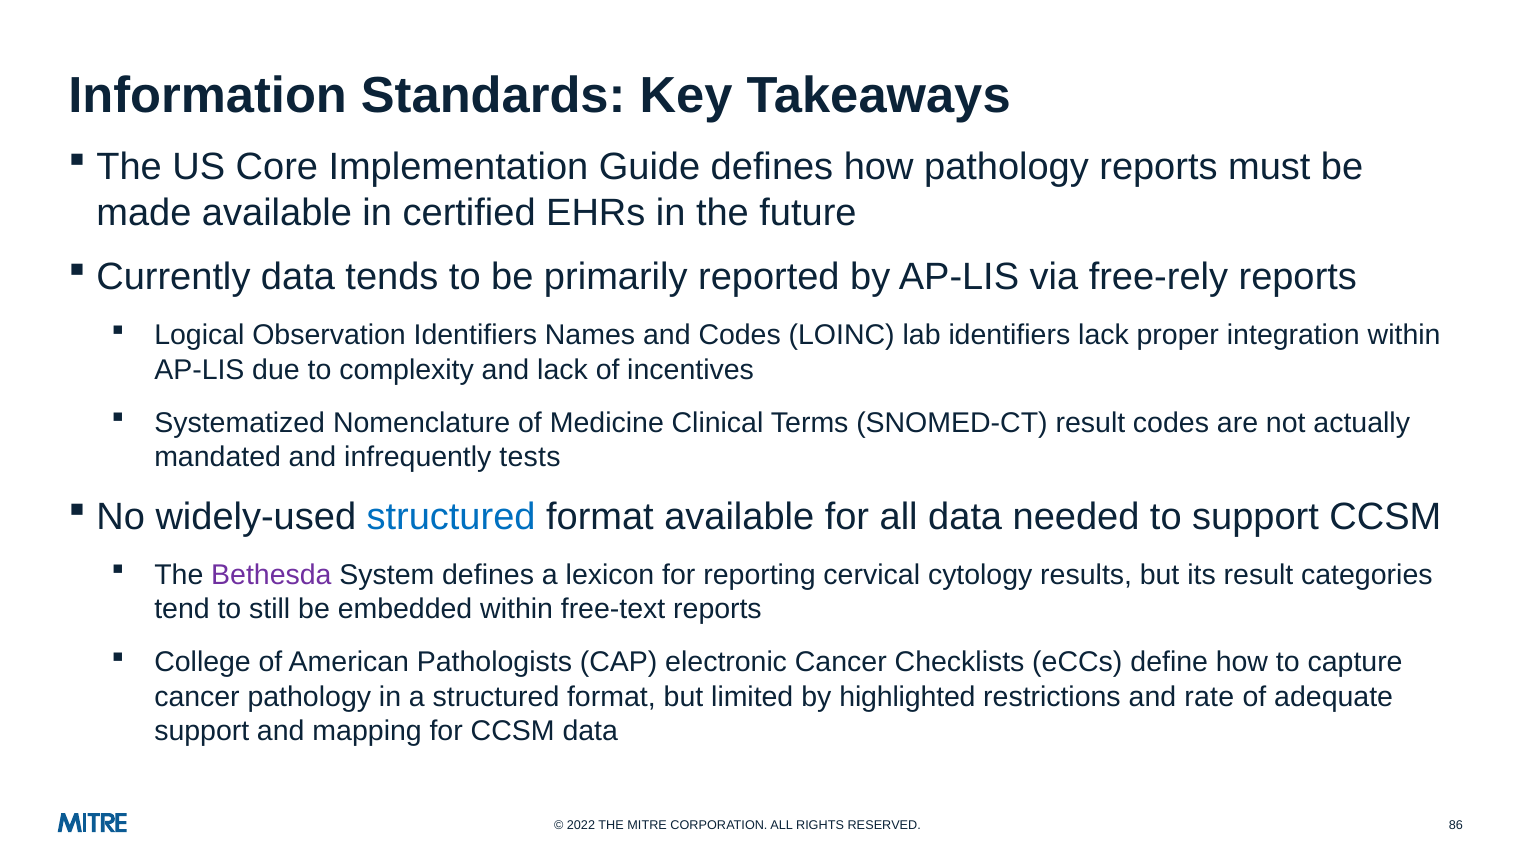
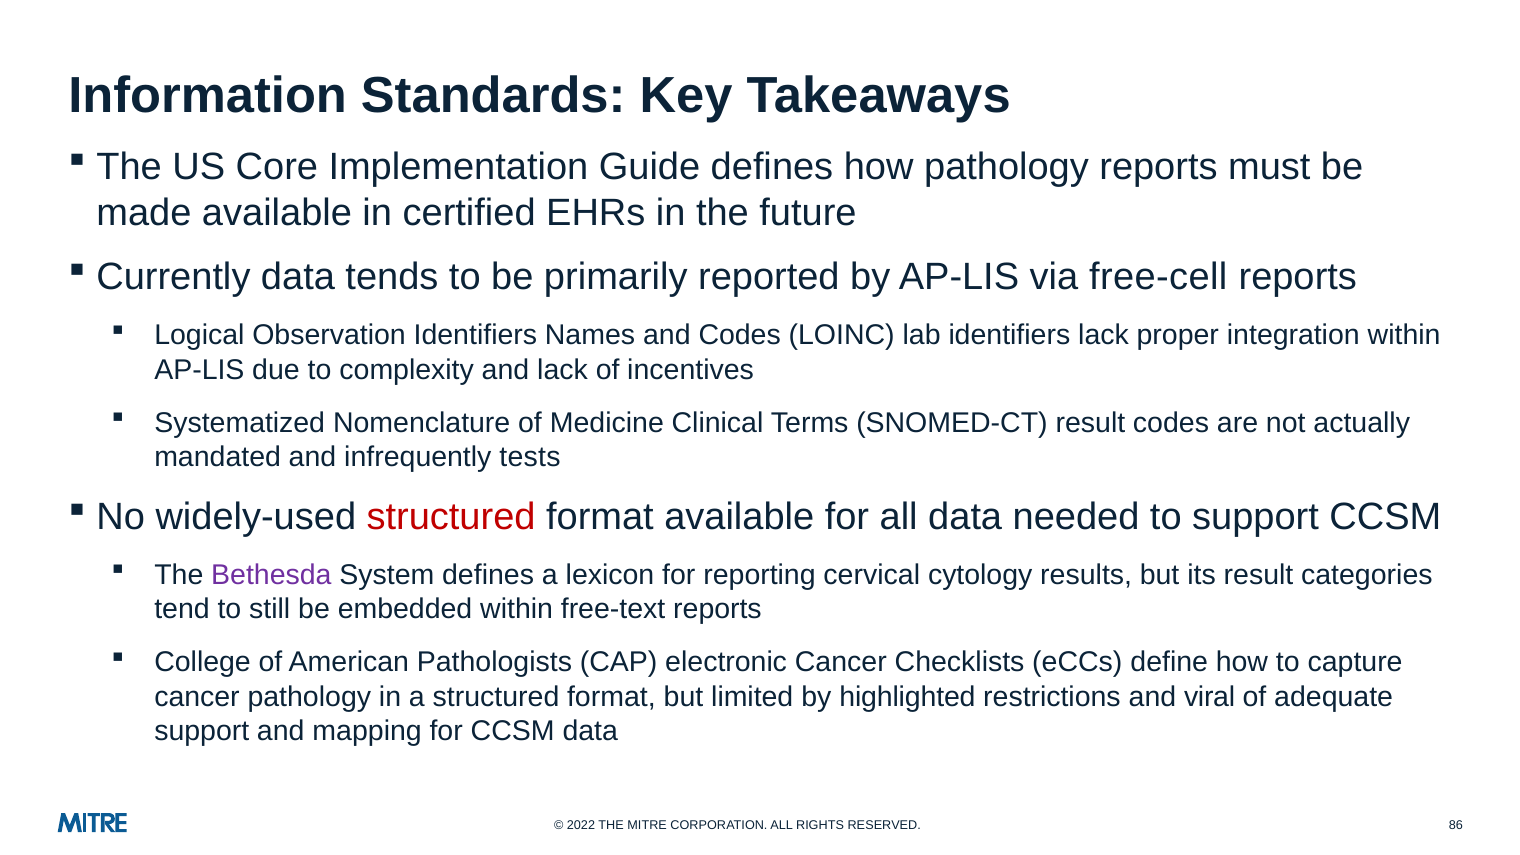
free-rely: free-rely -> free-cell (1158, 277)
structured colour: blue -> red (451, 517)
rate: rate -> viral (1210, 697)
